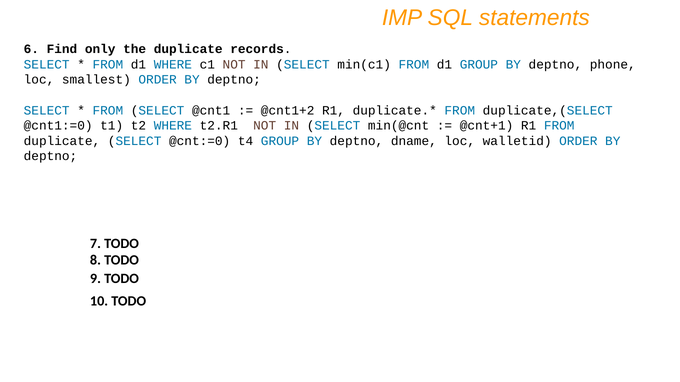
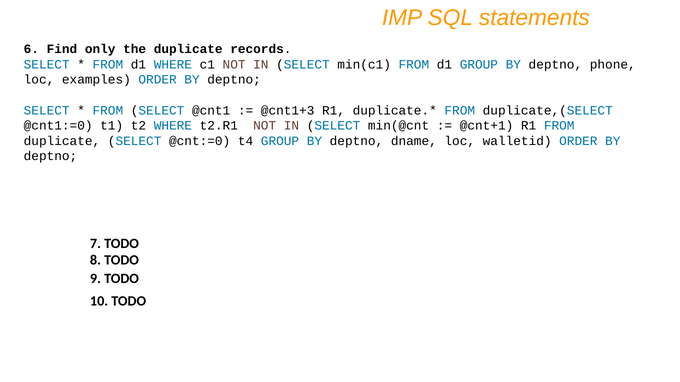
smallest: smallest -> examples (96, 80)
@cnt1+2: @cnt1+2 -> @cnt1+3 (288, 110)
